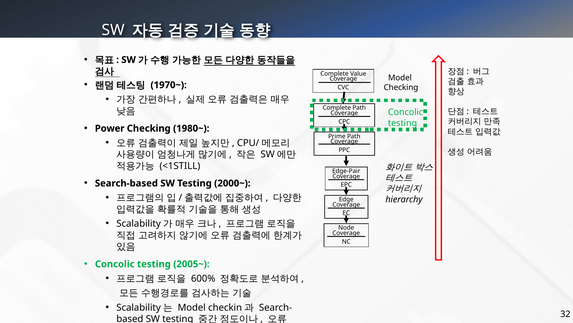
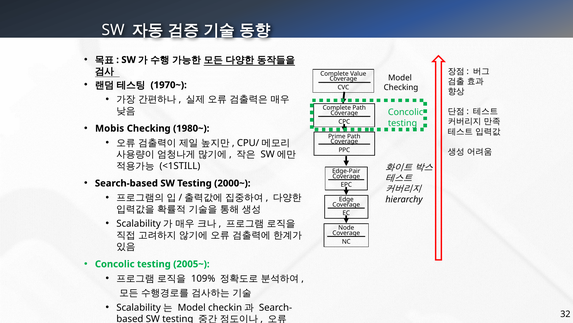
Power: Power -> Mobis (110, 128)
600%: 600% -> 109% (203, 278)
